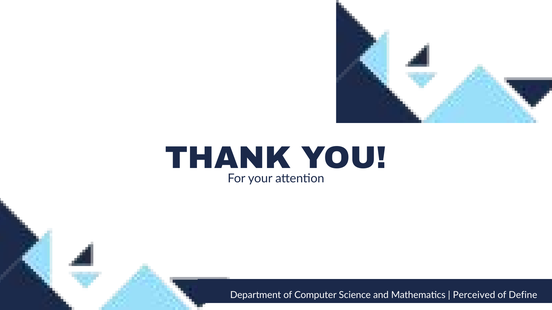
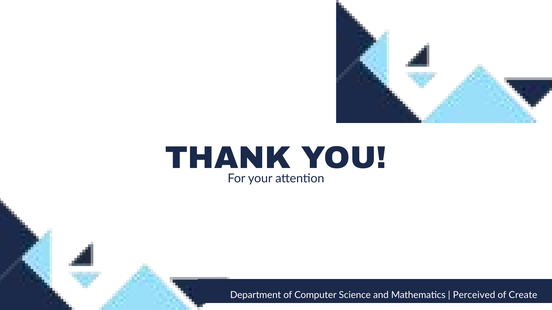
Define: Define -> Create (523, 295)
